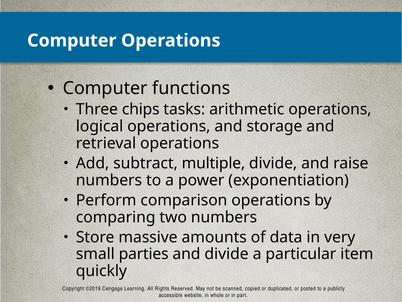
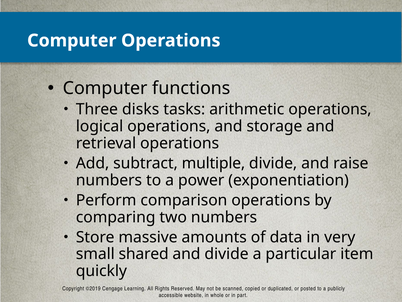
chips: chips -> disks (141, 109)
parties: parties -> shared (144, 254)
